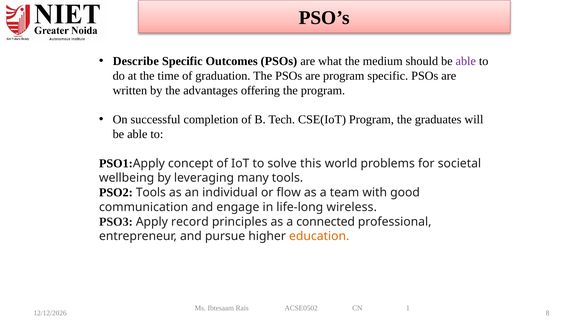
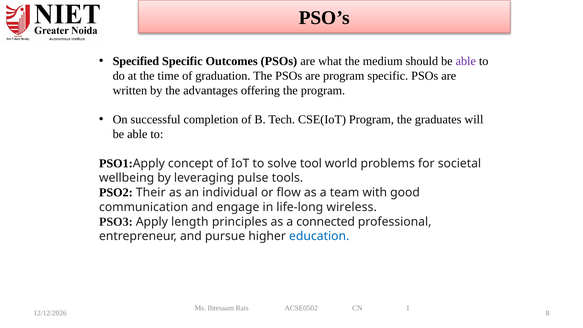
Describe: Describe -> Specified (136, 61)
this: this -> tool (311, 163)
many: many -> pulse (253, 178)
PSO2 Tools: Tools -> Their (151, 193)
record: record -> length (190, 222)
education colour: orange -> blue (319, 236)
